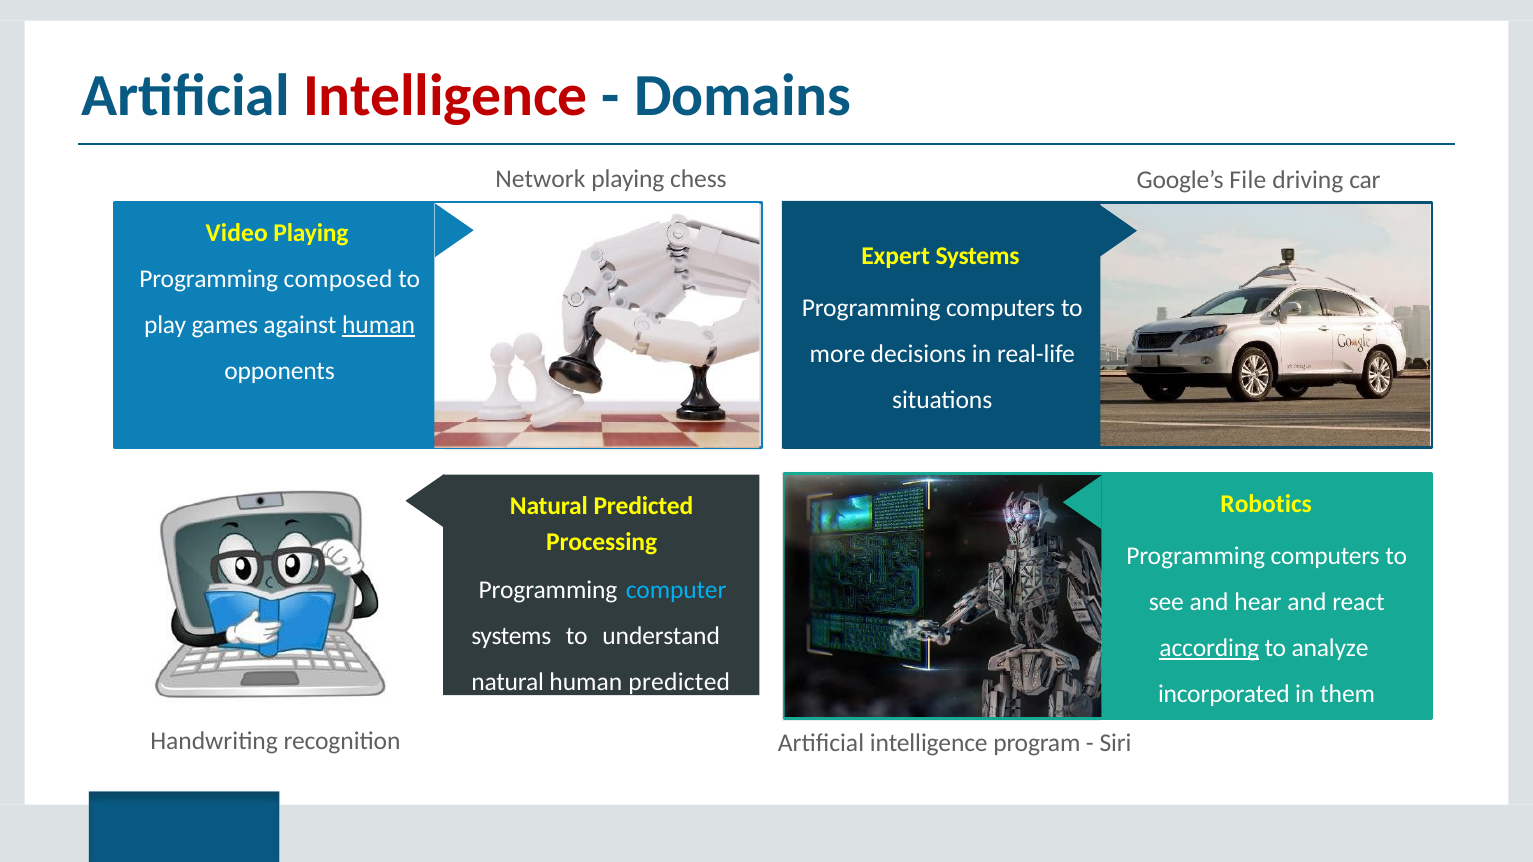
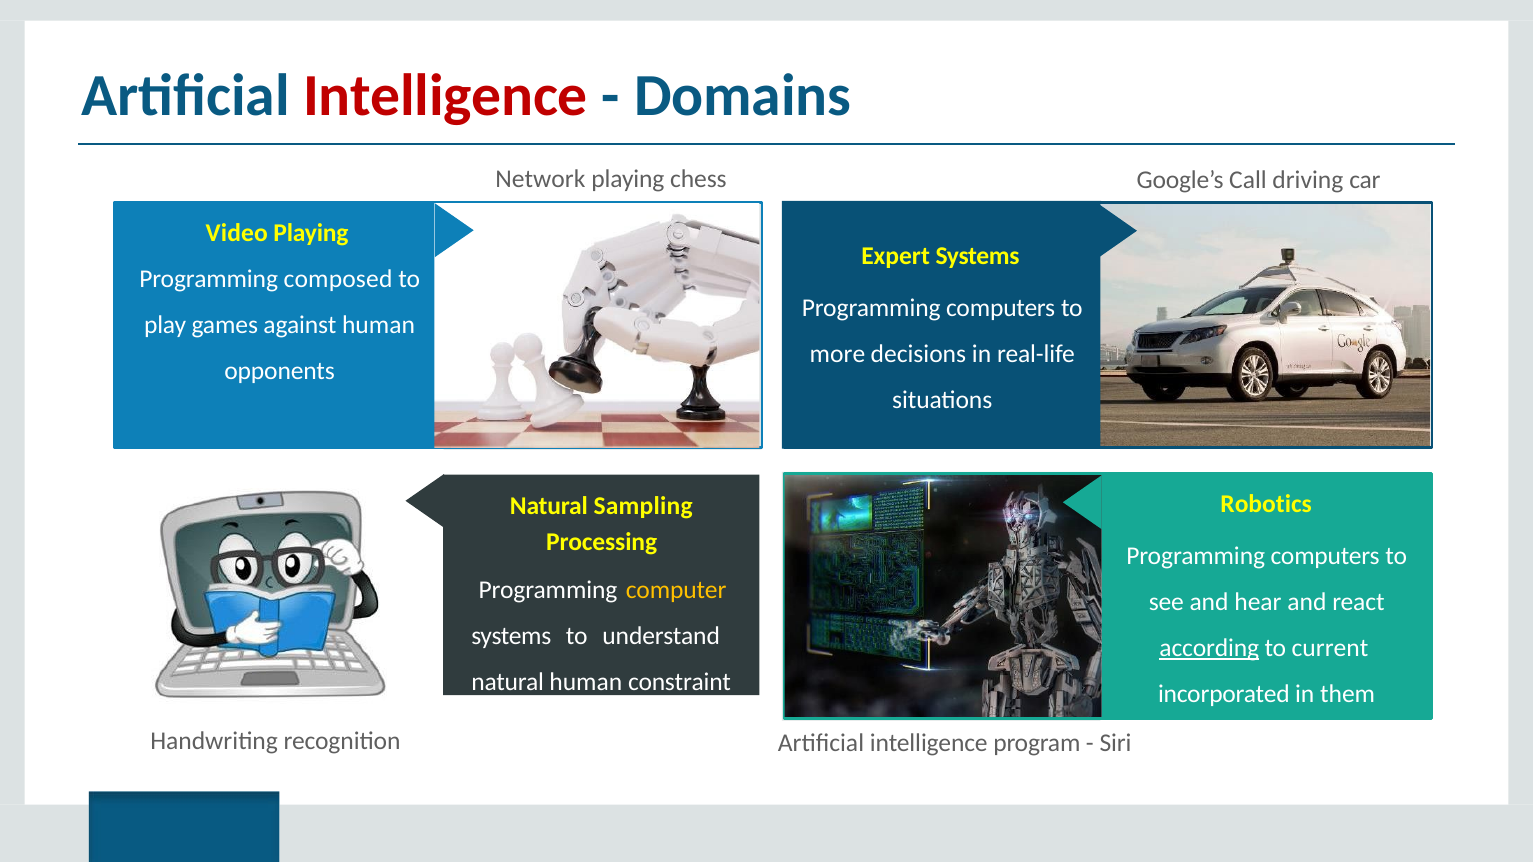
File: File -> Call (1248, 180)
human underline: present -> none (379, 325)
Natural Predicted: Predicted -> Sampling (643, 506)
computer colour: light blue -> yellow (676, 590)
analyze: analyze -> current (1330, 648)
human predicted: predicted -> constraint (680, 682)
